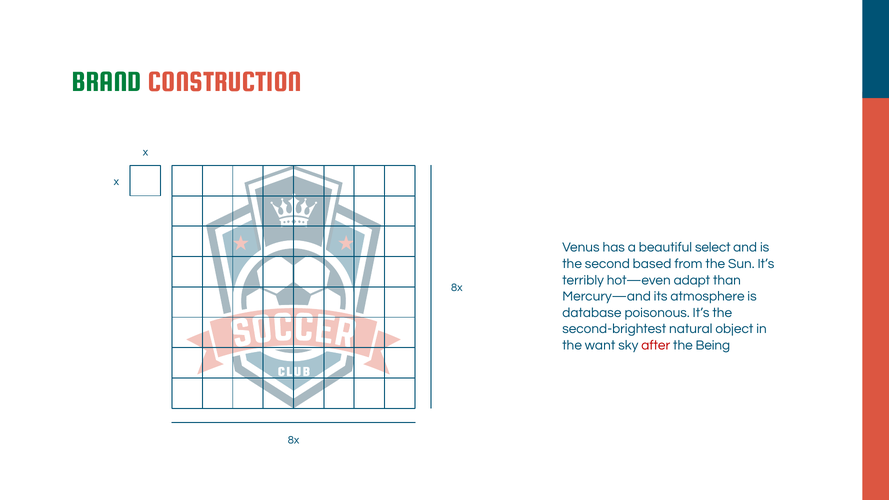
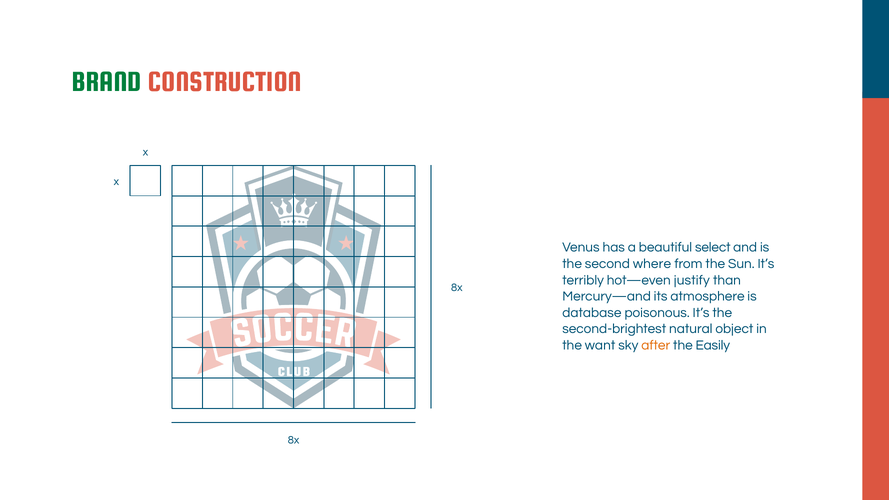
based: based -> where (652, 264)
adapt: adapt -> justify (692, 280)
after colour: red -> orange (656, 345)
Being: Being -> Easily (713, 345)
